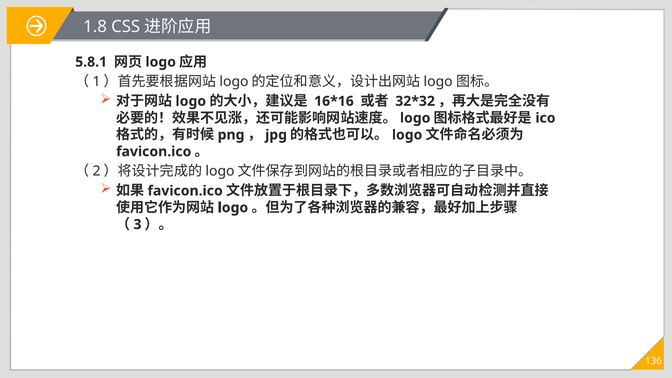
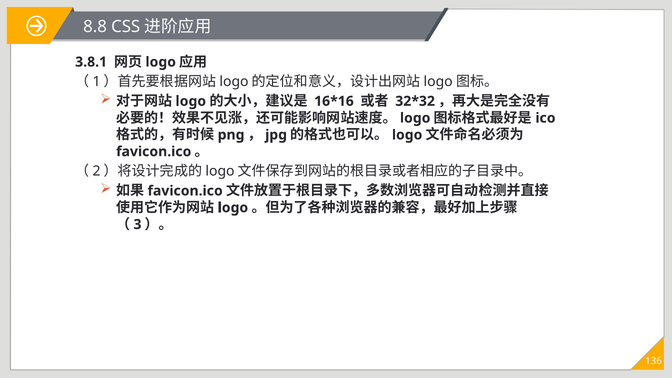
1.8: 1.8 -> 8.8 (95, 27)
5.8.1: 5.8.1 -> 3.8.1 (91, 62)
